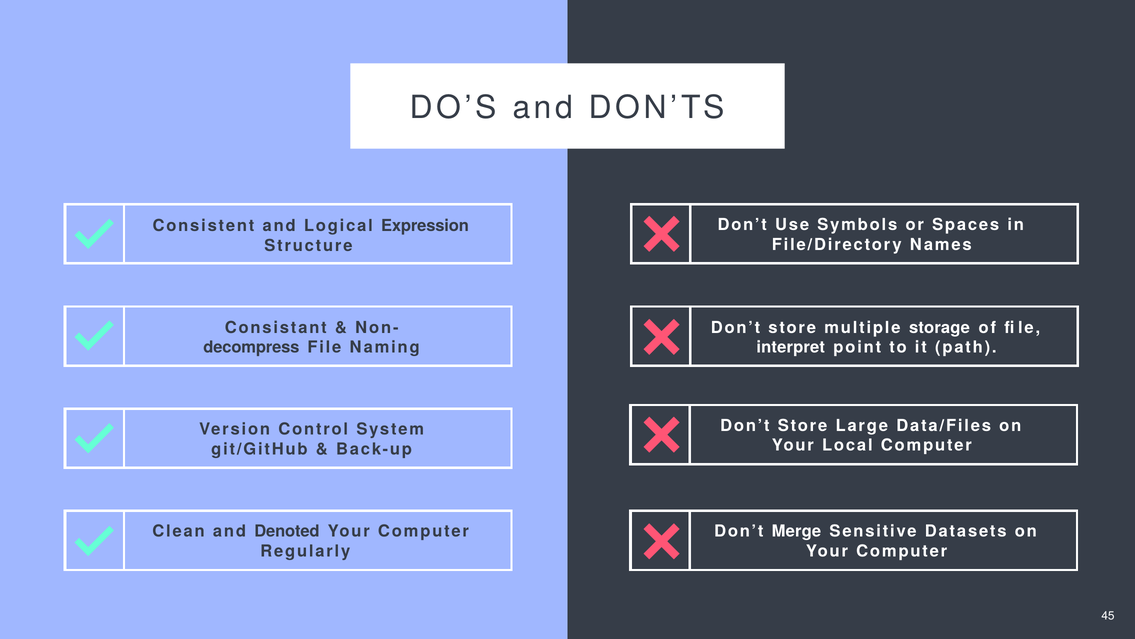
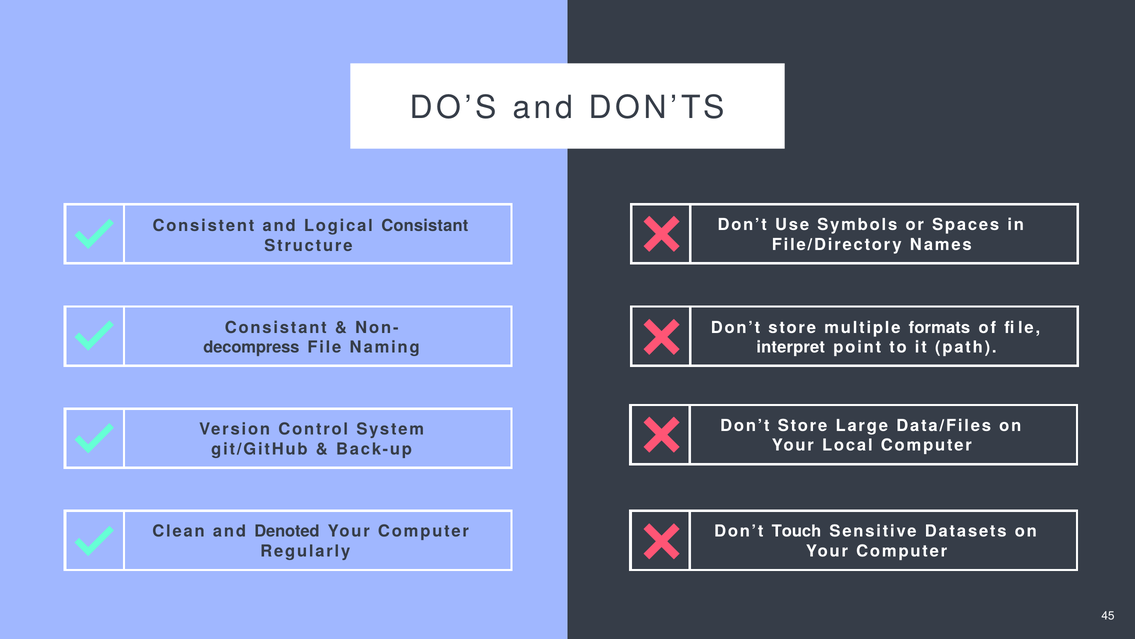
Logical Expression: Expression -> Consistant (425, 226)
storage: storage -> formats (939, 327)
Merge: Merge -> Touch (797, 531)
